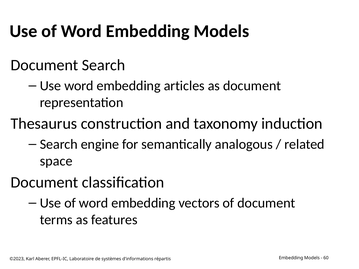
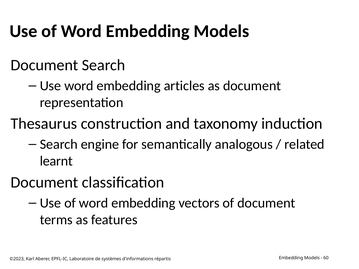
space: space -> learnt (56, 161)
